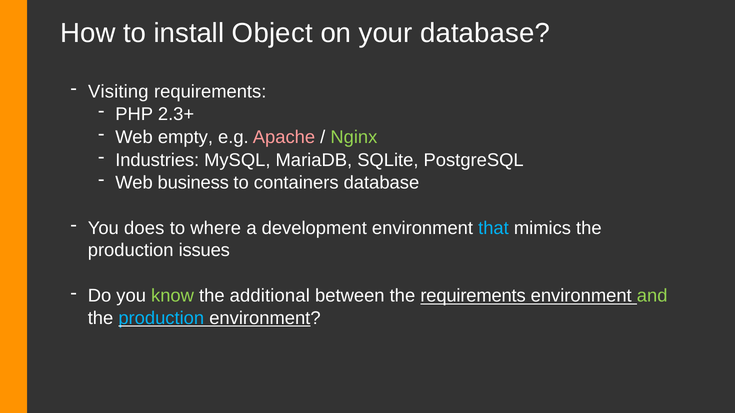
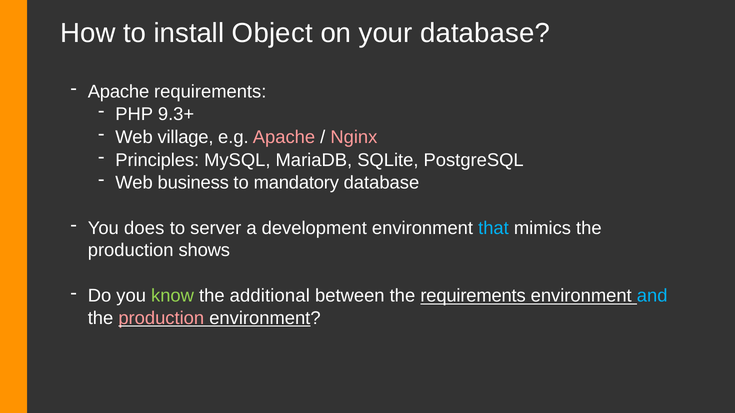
Visiting: Visiting -> Apache (119, 92)
2.3+: 2.3+ -> 9.3+ (176, 115)
empty: empty -> village (186, 137)
Nginx colour: light green -> pink (354, 137)
Industries: Industries -> Principles (157, 160)
containers: containers -> mandatory (296, 183)
where: where -> server (216, 229)
issues: issues -> shows (204, 251)
and colour: light green -> light blue (652, 296)
production colour: light blue -> pink (161, 318)
